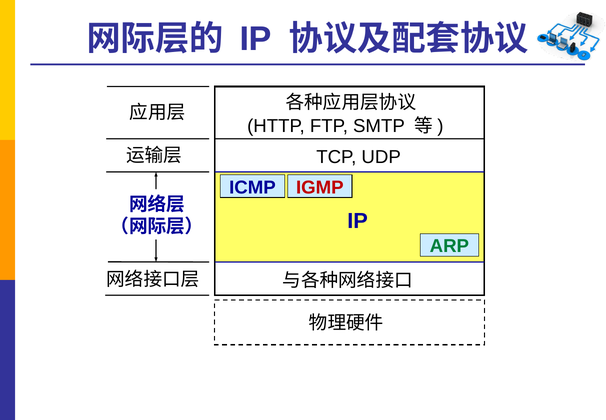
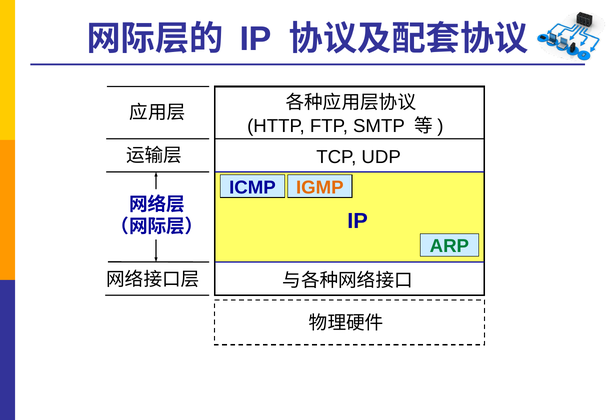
IGMP colour: red -> orange (320, 187)
